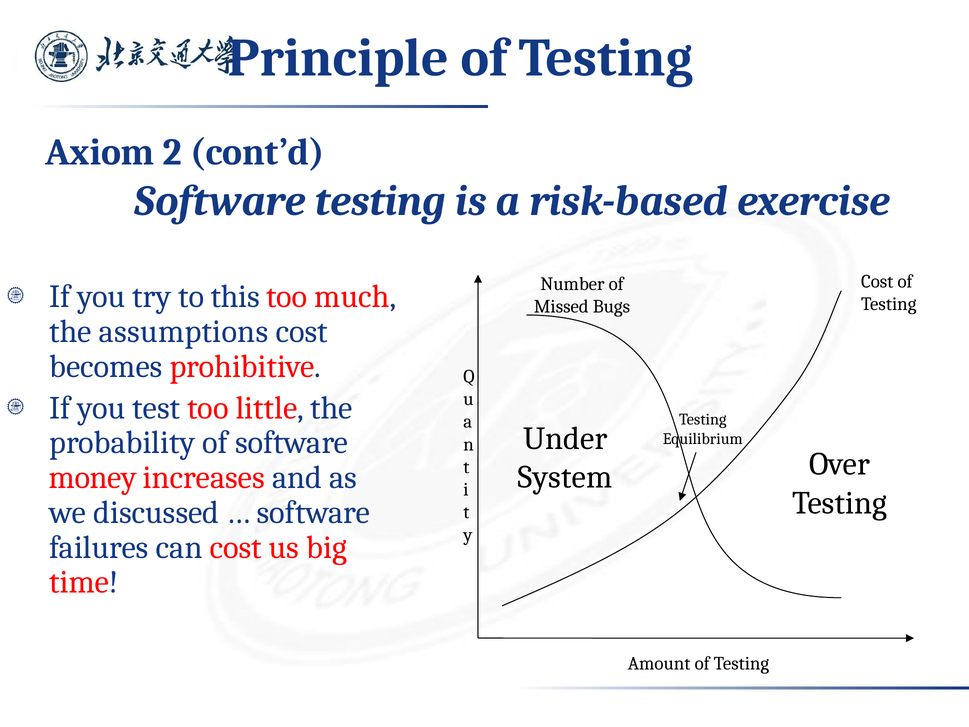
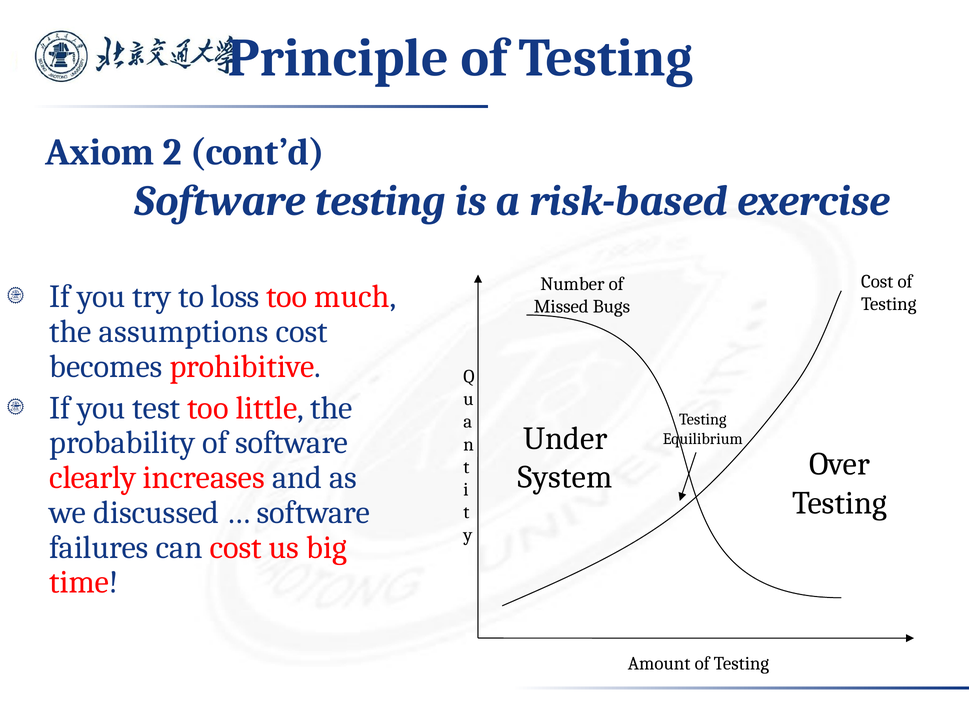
this: this -> loss (235, 297)
money: money -> clearly (93, 477)
